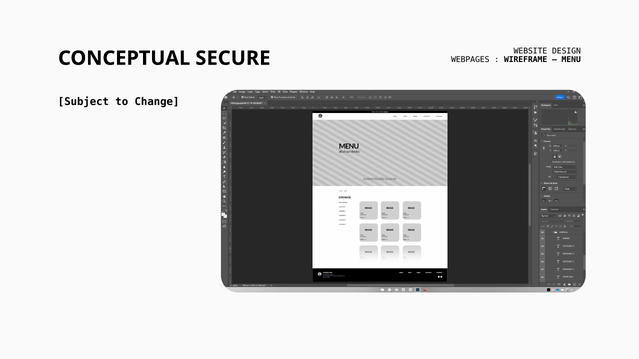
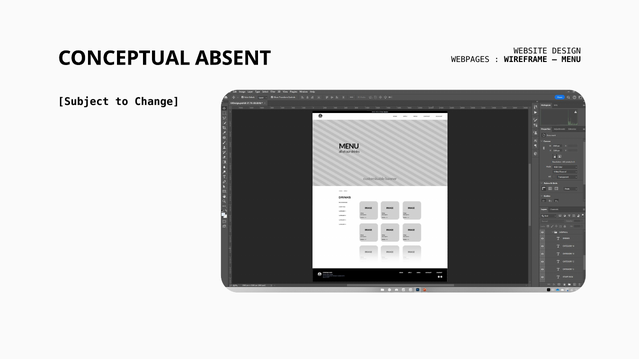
SECURE: SECURE -> ABSENT (233, 58)
